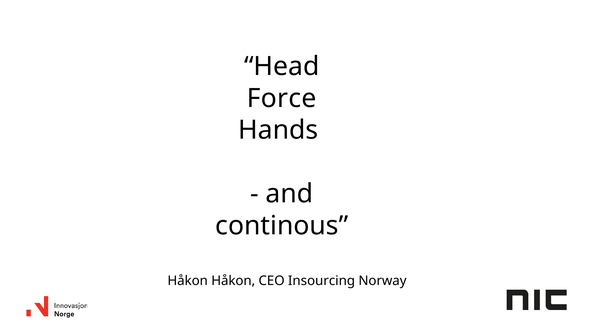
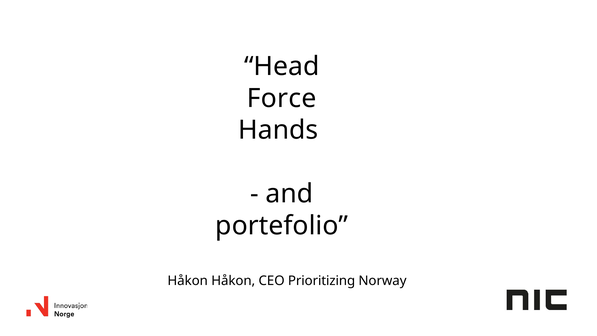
continous: continous -> portefolio (282, 226)
Insourcing: Insourcing -> Prioritizing (322, 281)
